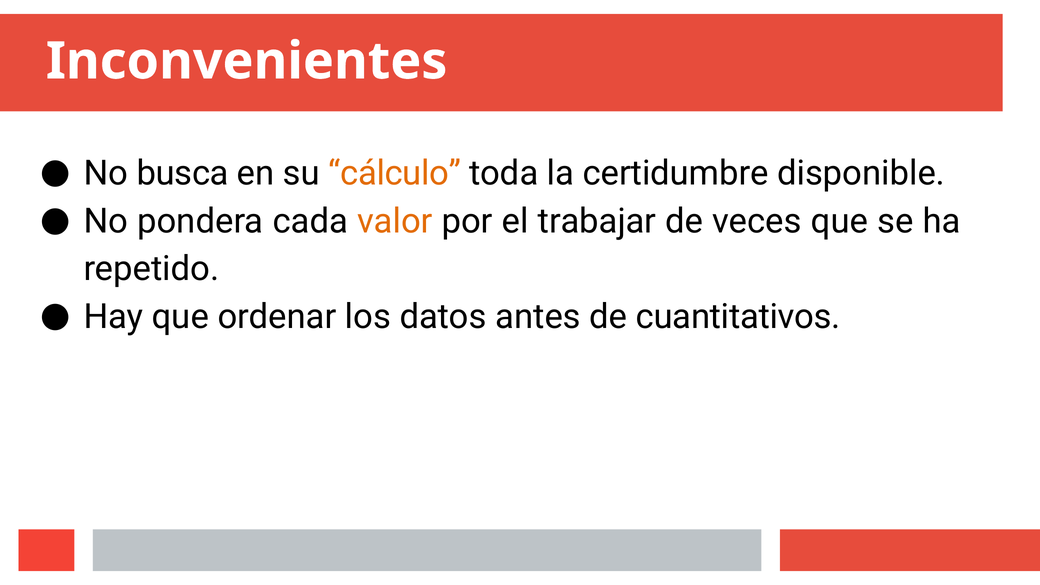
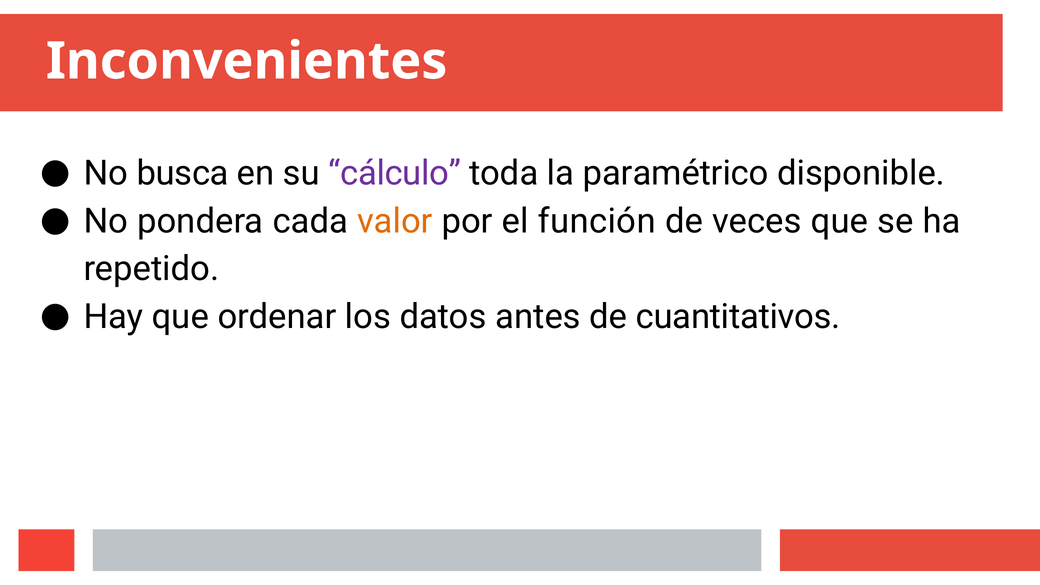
cálculo colour: orange -> purple (395, 173)
certidumbre: certidumbre -> paramétrico (676, 173)
trabajar: trabajar -> función (597, 221)
